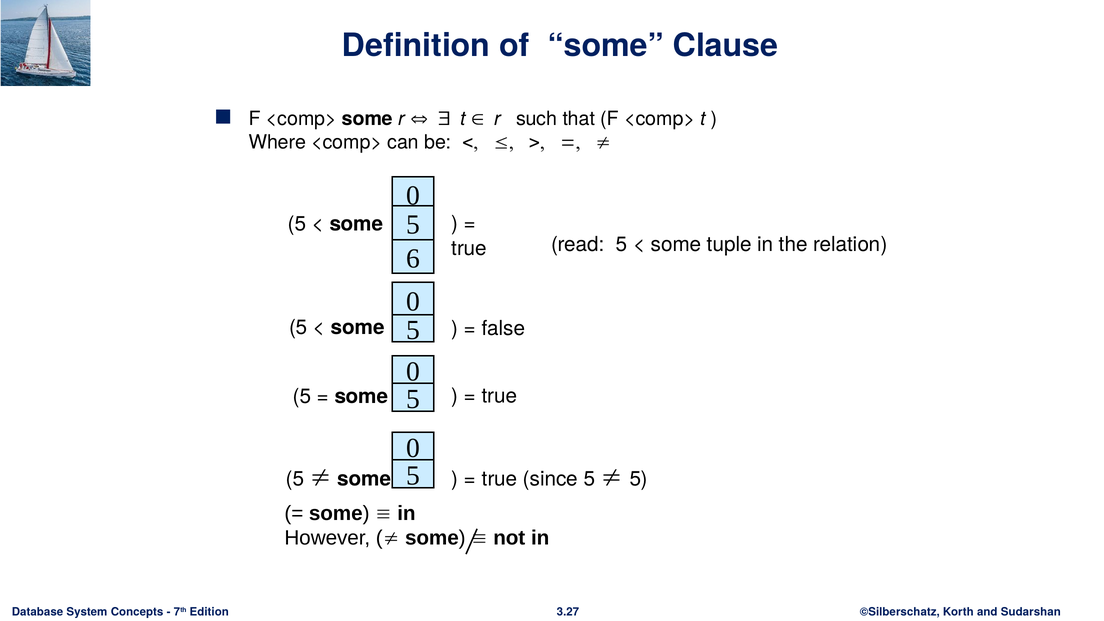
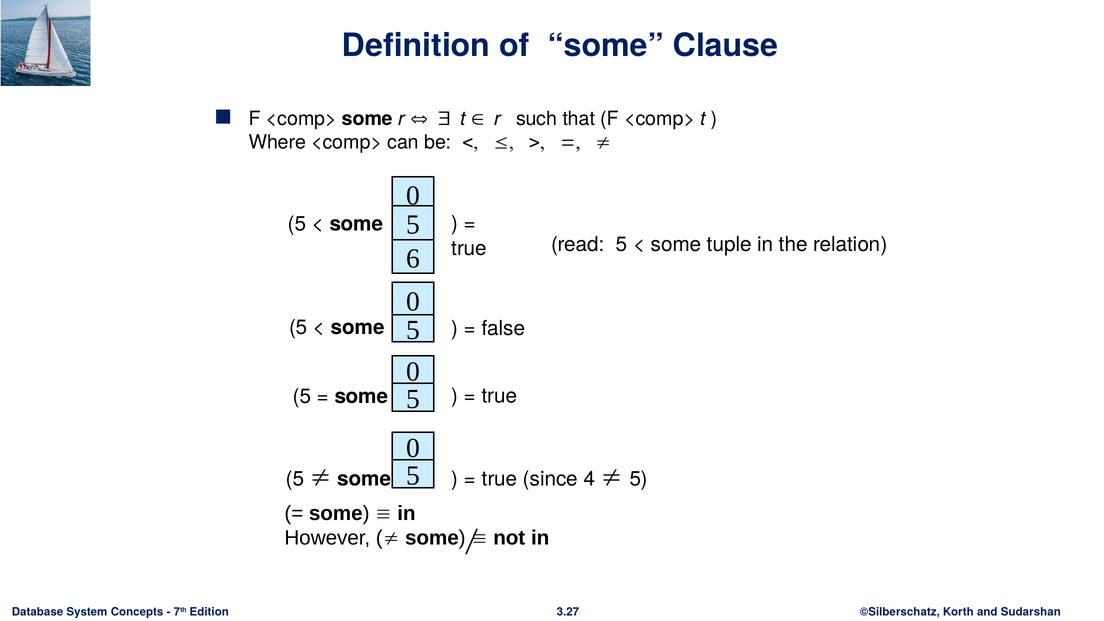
since 5: 5 -> 4 (589, 479)
